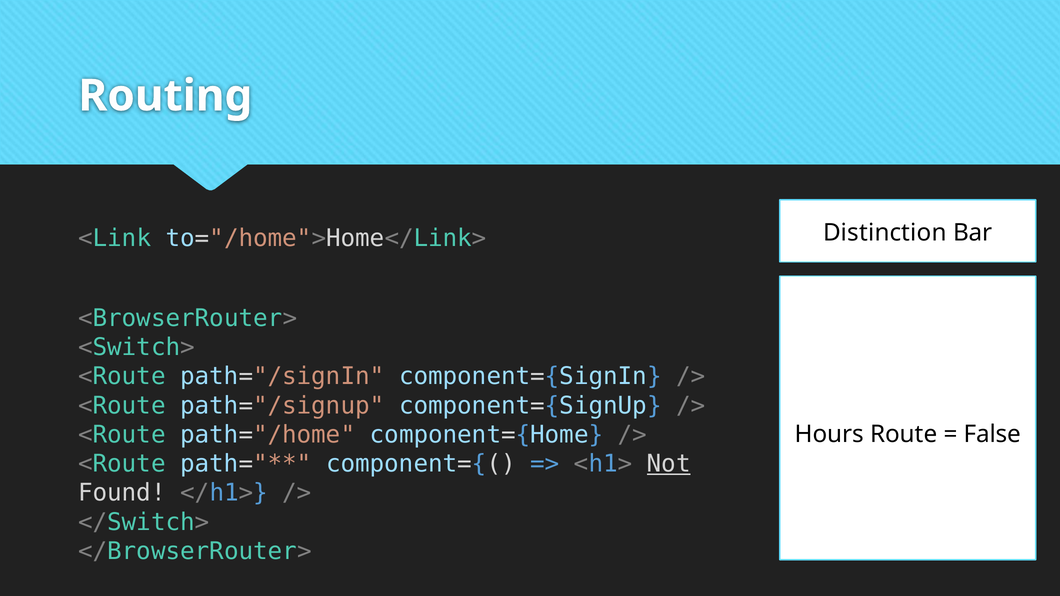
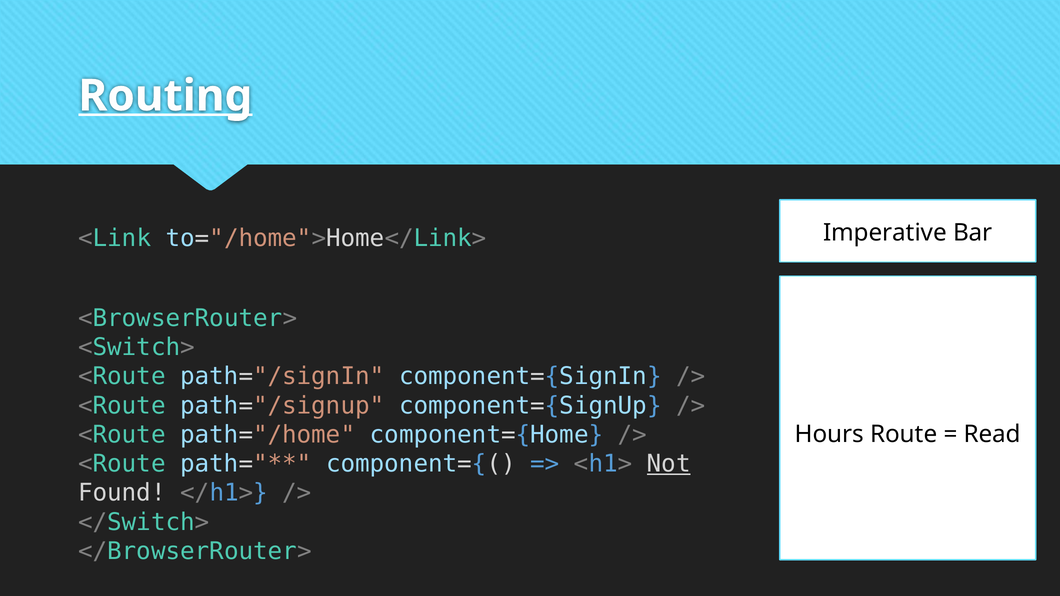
Routing underline: none -> present (165, 96)
Distinction: Distinction -> Imperative (885, 233)
False: False -> Read (992, 434)
